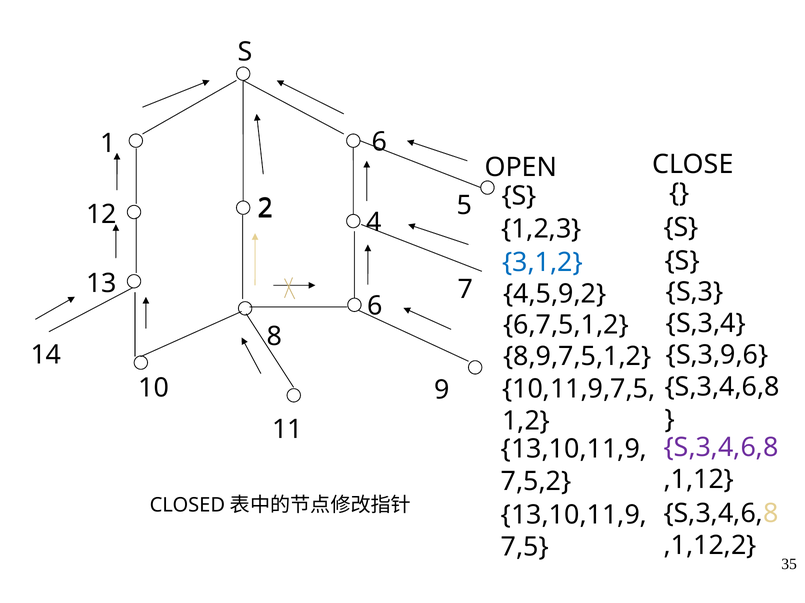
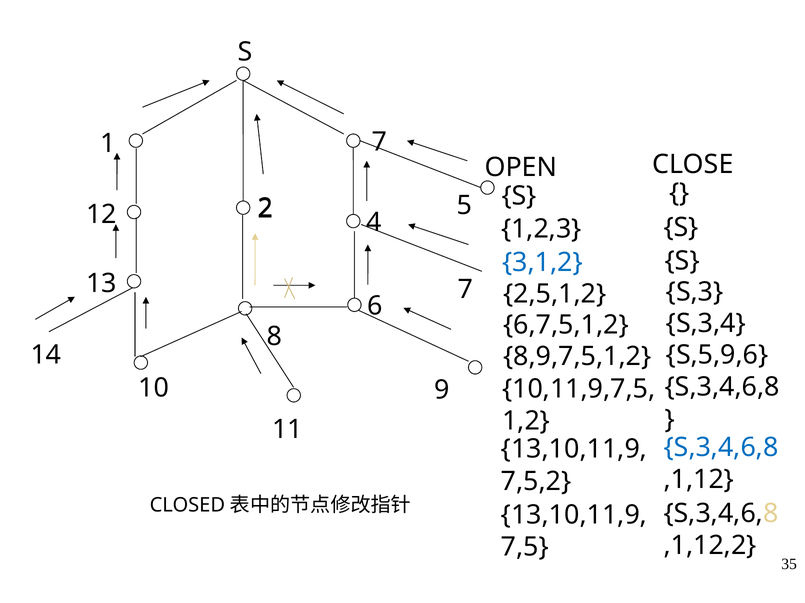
1 6: 6 -> 7 (380, 142)
4,5,9,2: 4,5,9,2 -> 2,5,1,2 (555, 294)
S,3,9,6: S,3,9,6 -> S,5,9,6 (717, 355)
S,3,4,6,8 colour: purple -> blue (721, 448)
